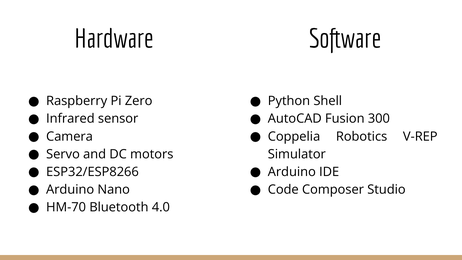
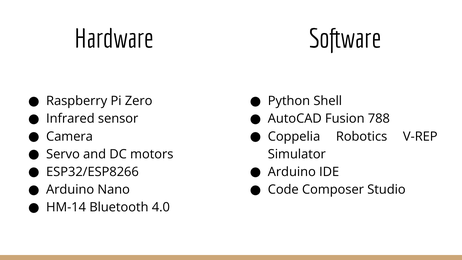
300: 300 -> 788 (379, 119)
HM-70: HM-70 -> HM-14 (66, 207)
